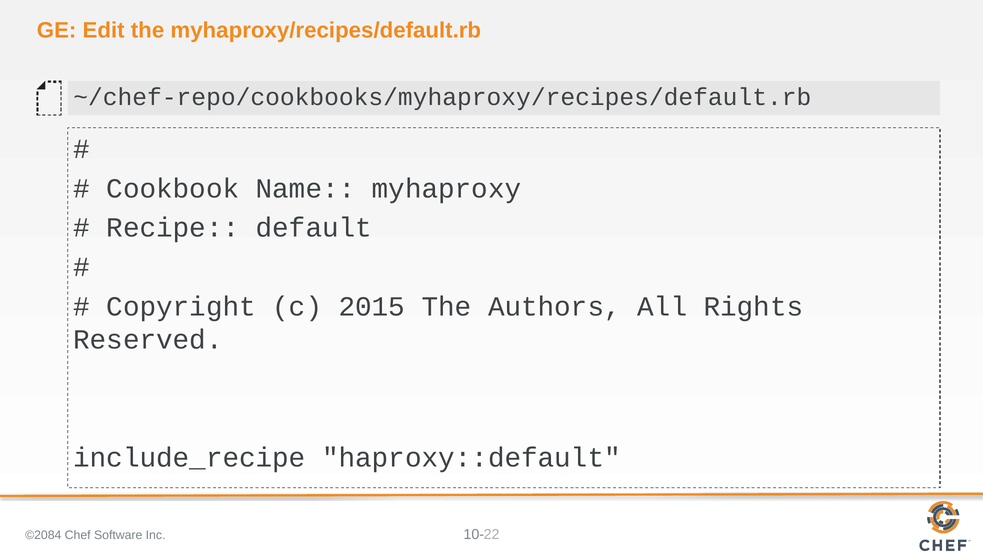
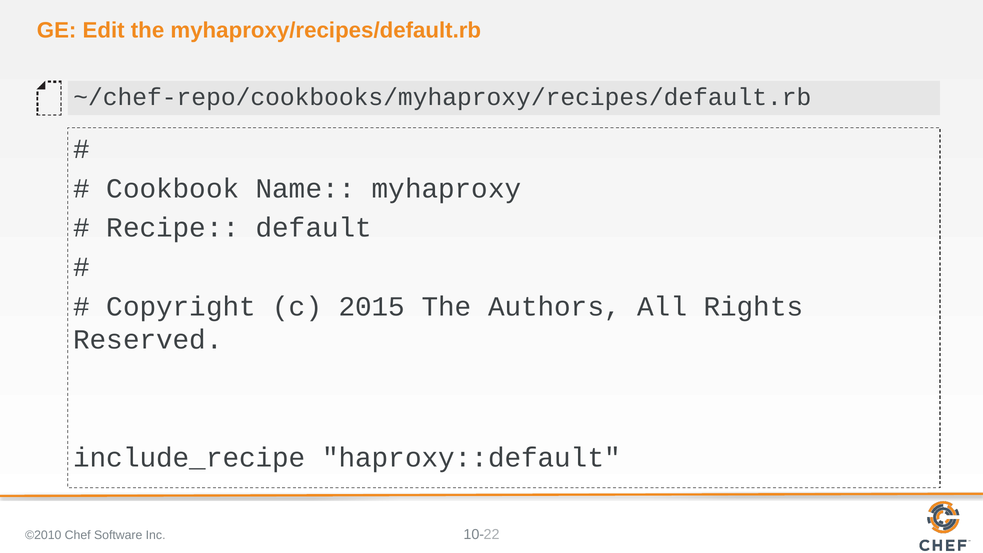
©2084: ©2084 -> ©2010 (43, 535)
